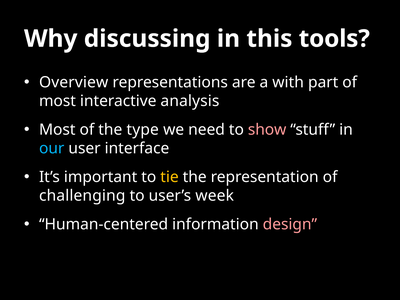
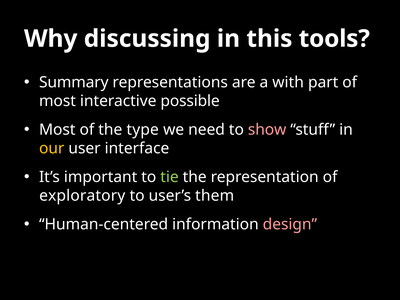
Overview: Overview -> Summary (74, 82)
analysis: analysis -> possible (190, 101)
our colour: light blue -> yellow (52, 148)
tie colour: yellow -> light green (170, 177)
challenging: challenging -> exploratory (82, 196)
week: week -> them (215, 196)
